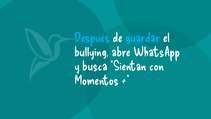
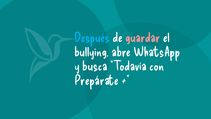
guardar colour: light blue -> pink (143, 38)
Sientan: Sientan -> Todavía (128, 66)
Momentos: Momentos -> Prepárate (97, 80)
